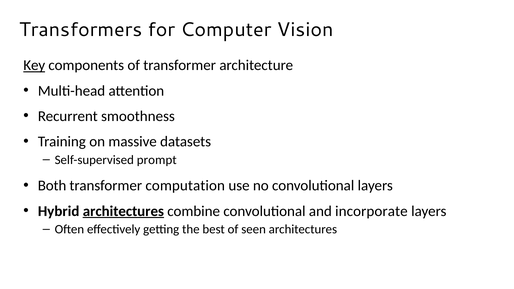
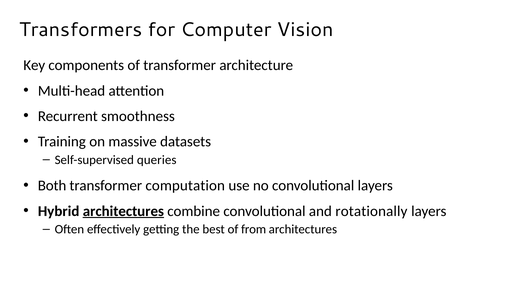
Key underline: present -> none (34, 65)
prompt: prompt -> queries (157, 160)
incorporate: incorporate -> rotationally (371, 211)
seen: seen -> from (254, 229)
